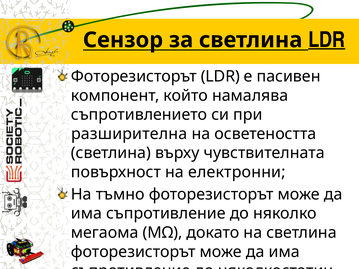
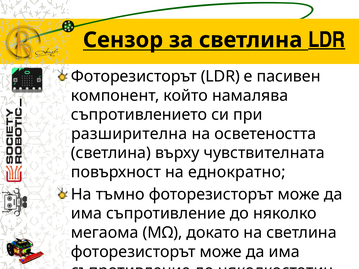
електронни: електронни -> еднократно (237, 172)
